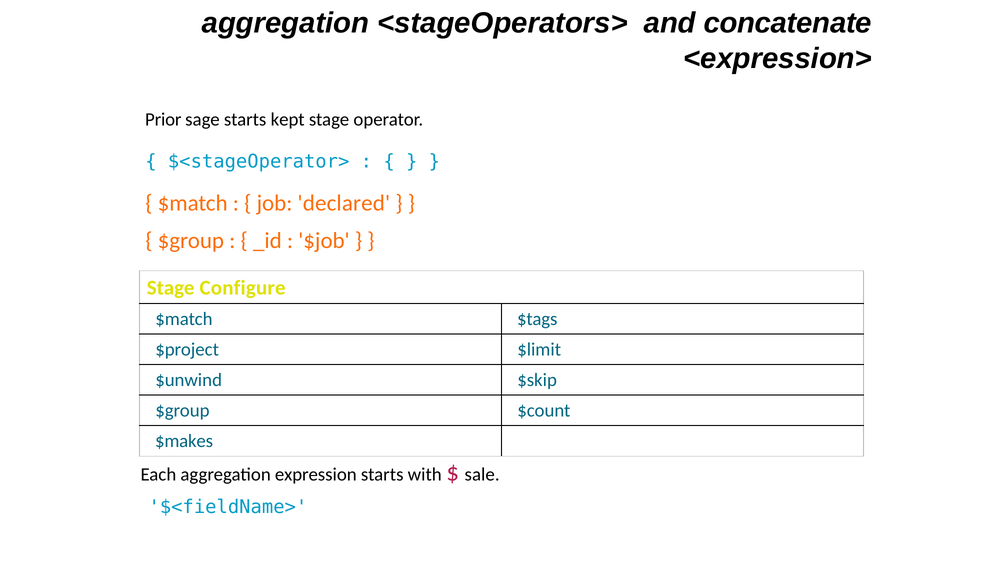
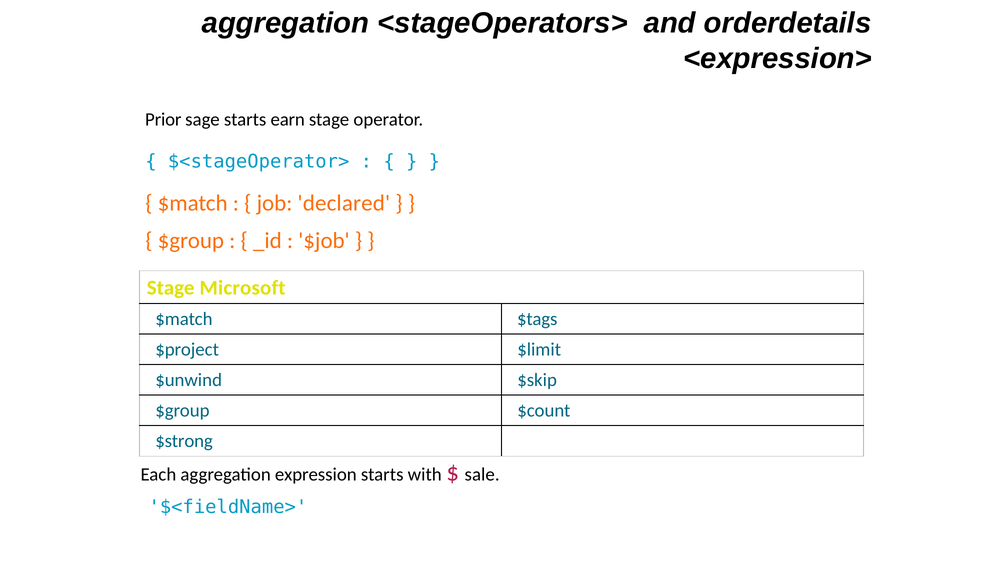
concatenate: concatenate -> orderdetails (788, 23)
kept: kept -> earn (288, 120)
Configure: Configure -> Microsoft (243, 288)
$makes: $makes -> $strong (184, 441)
